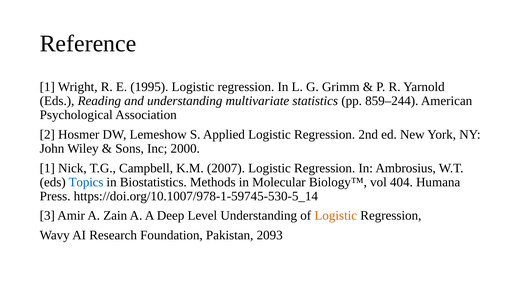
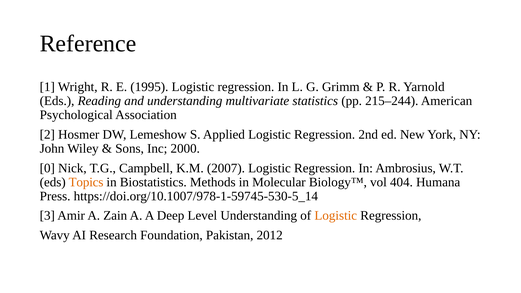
859–244: 859–244 -> 215–244 (392, 101)
1: 1 -> 0 (47, 168)
Topics colour: blue -> orange (86, 182)
2093: 2093 -> 2012 (270, 235)
